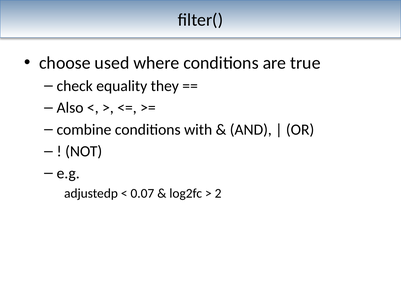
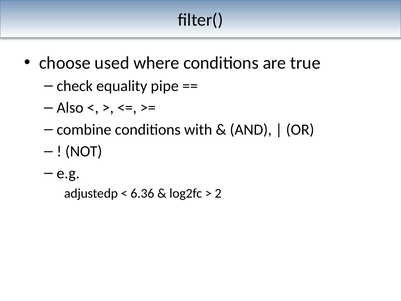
they: they -> pipe (165, 86)
0.07: 0.07 -> 6.36 (142, 193)
